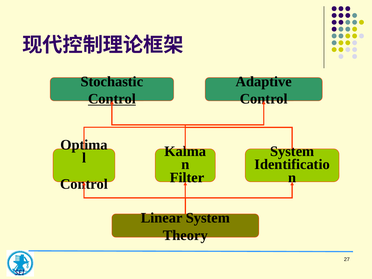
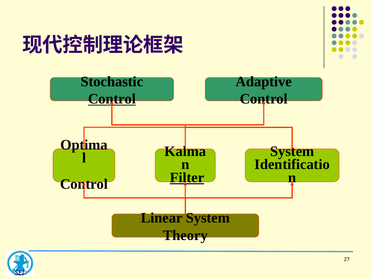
Filter underline: none -> present (187, 177)
